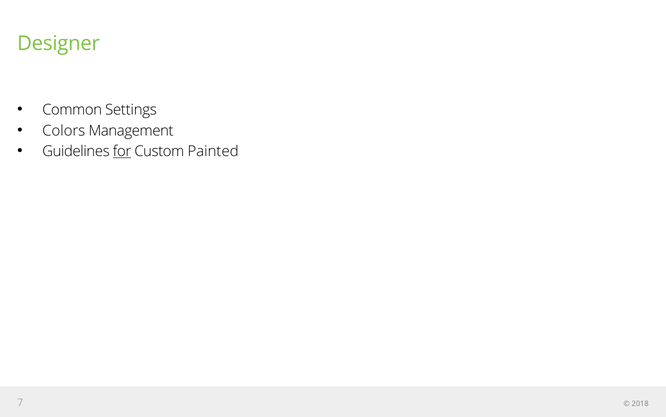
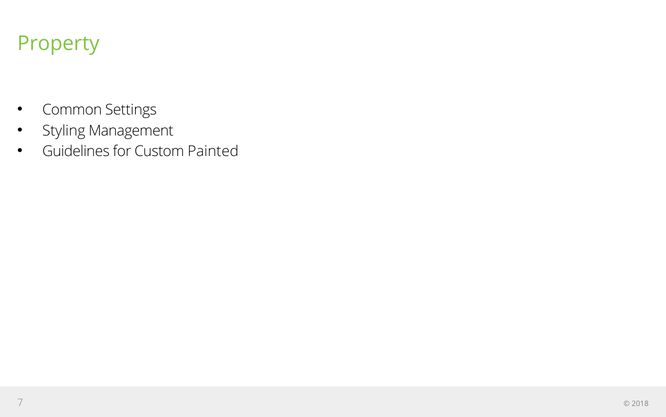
Designer: Designer -> Property (58, 43)
Colors: Colors -> Styling (64, 130)
for underline: present -> none (122, 151)
